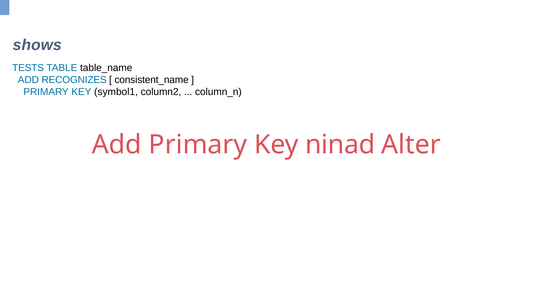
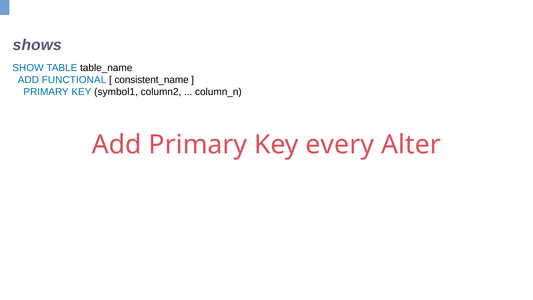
TESTS: TESTS -> SHOW (28, 68)
RECOGNIZES: RECOGNIZES -> FUNCTIONAL (74, 80)
ninad: ninad -> every (340, 145)
